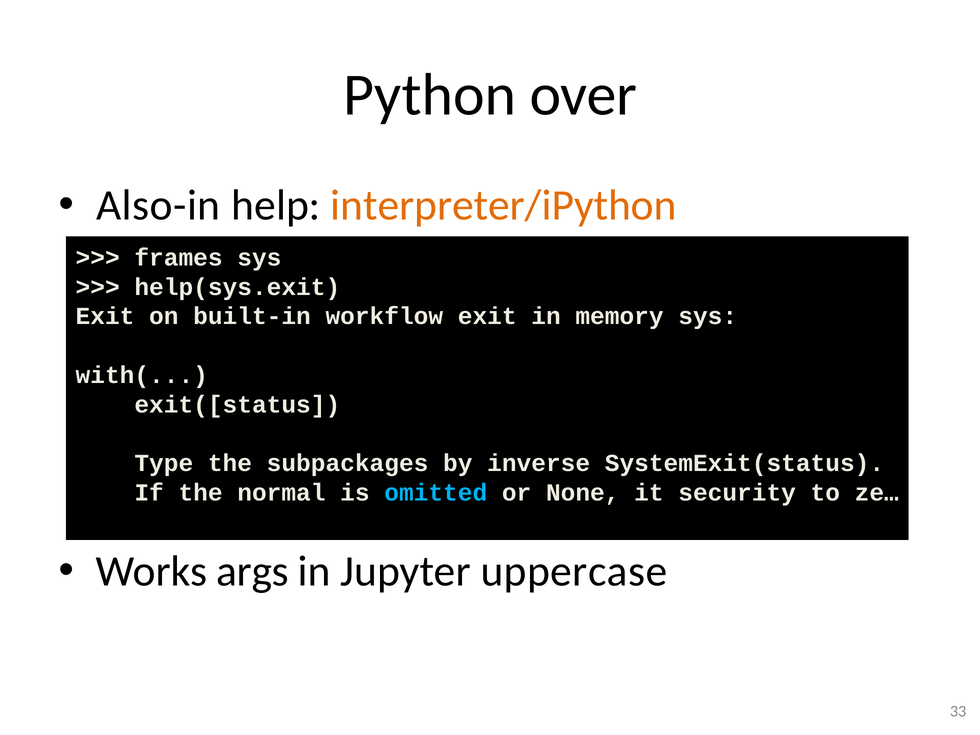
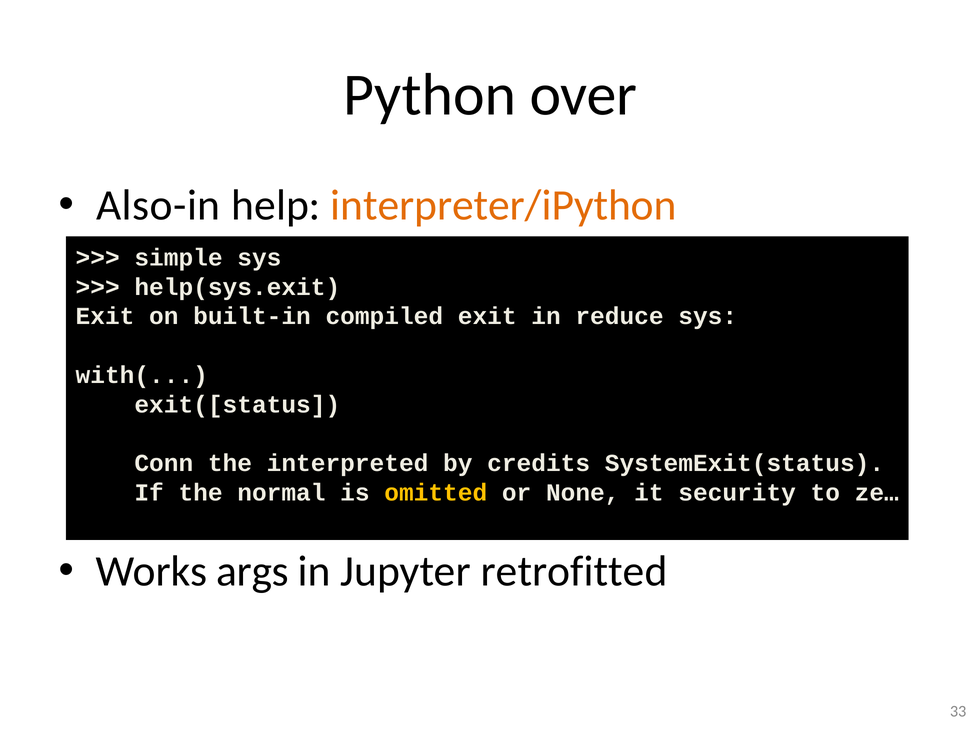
frames: frames -> simple (179, 258)
workflow: workflow -> compiled (384, 316)
memory: memory -> reduce (620, 316)
Type: Type -> Conn (164, 463)
subpackages: subpackages -> interpreted (348, 463)
inverse: inverse -> credits (539, 463)
omitted colour: light blue -> yellow (436, 493)
uppercase: uppercase -> retrofitted (574, 572)
